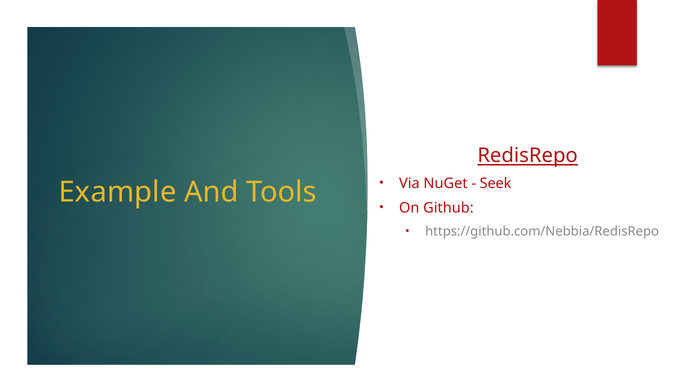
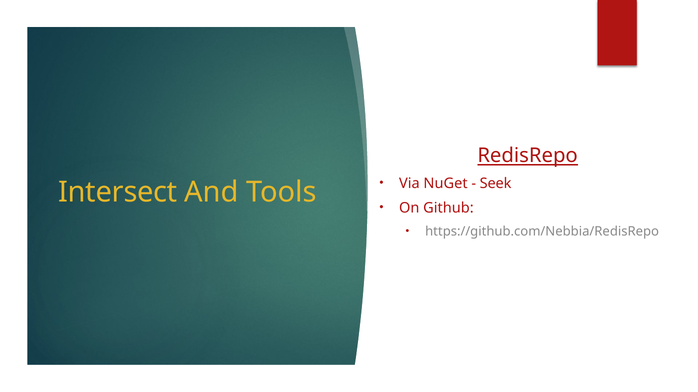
Example: Example -> Intersect (118, 193)
